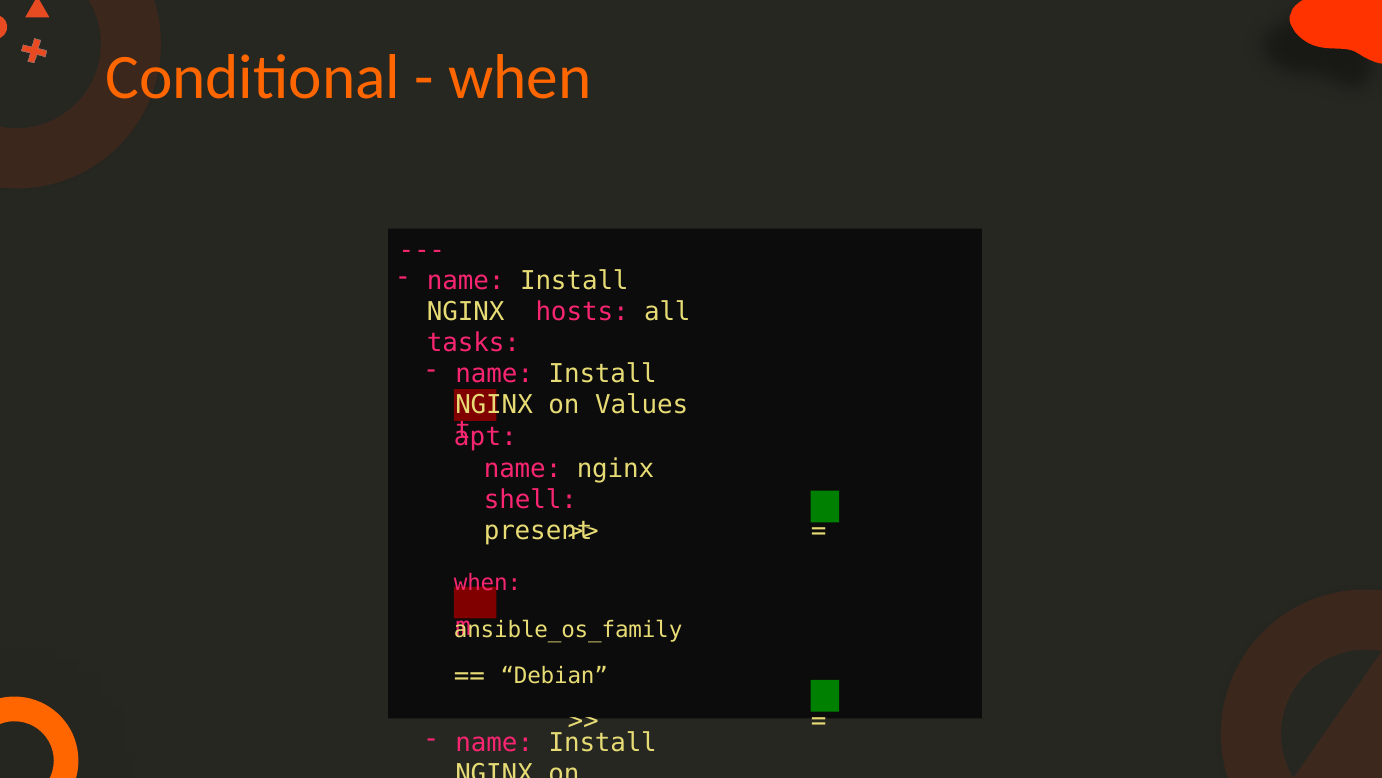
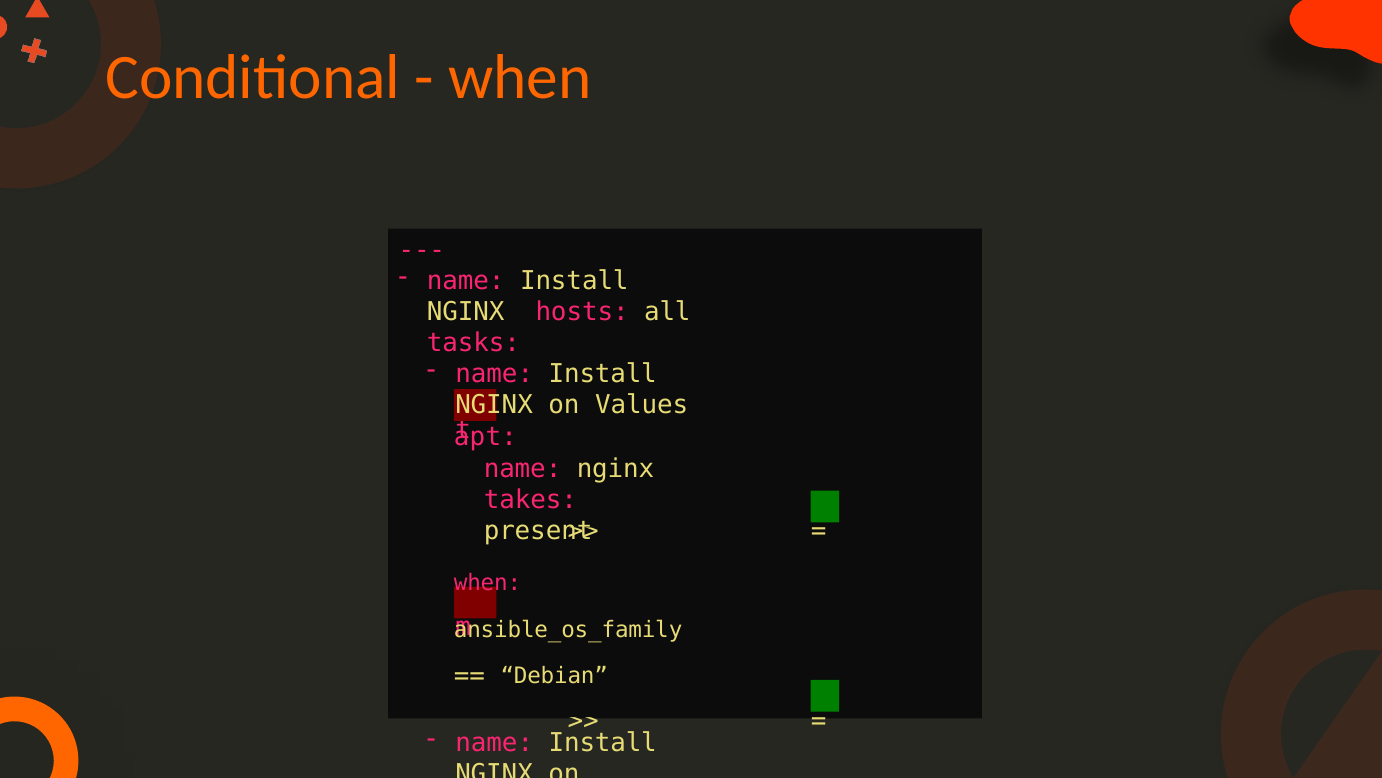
shell: shell -> takes (530, 499)
